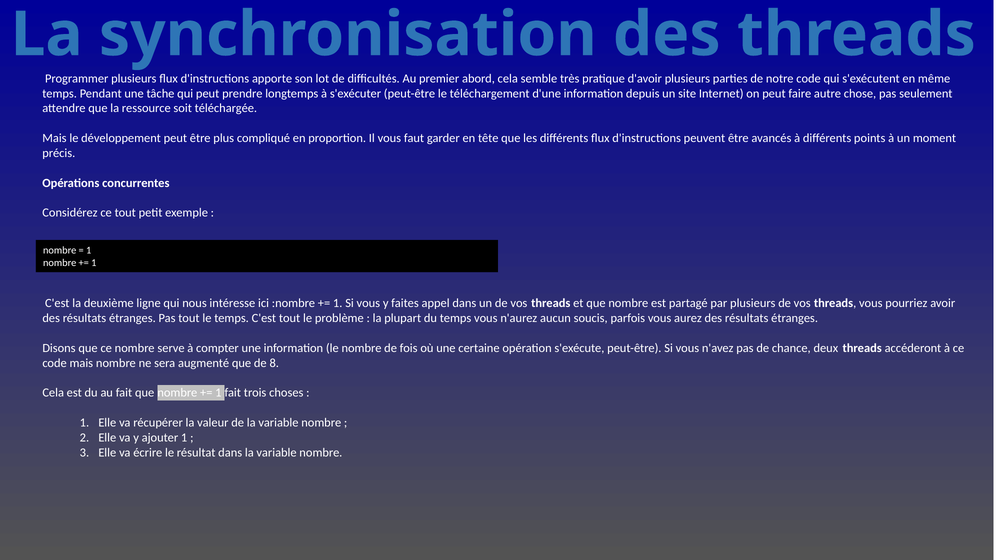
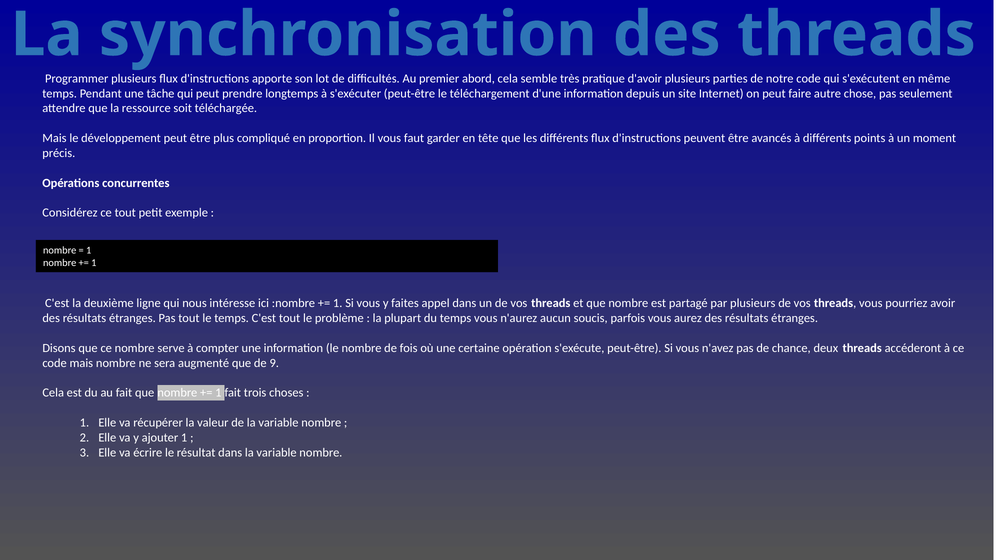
8: 8 -> 9 (274, 363)
